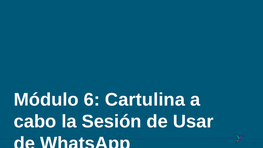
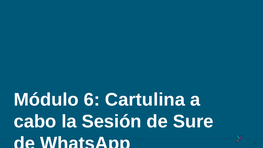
Usar: Usar -> Sure (193, 121)
